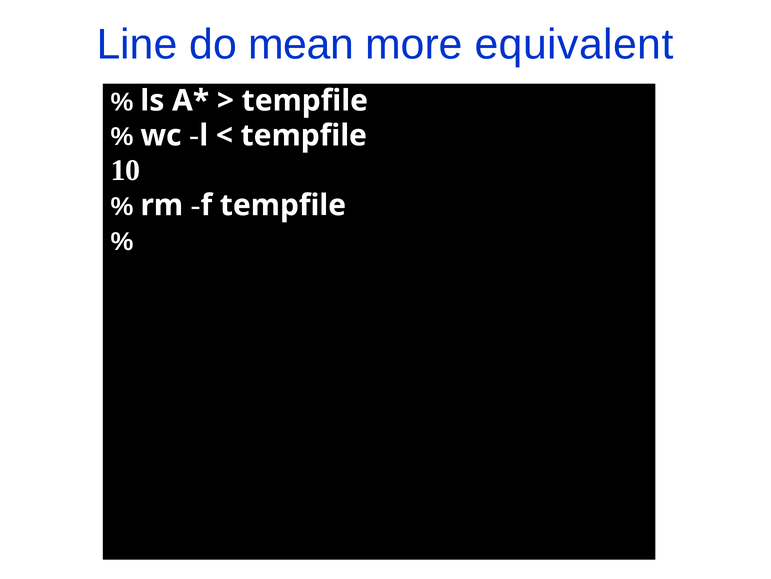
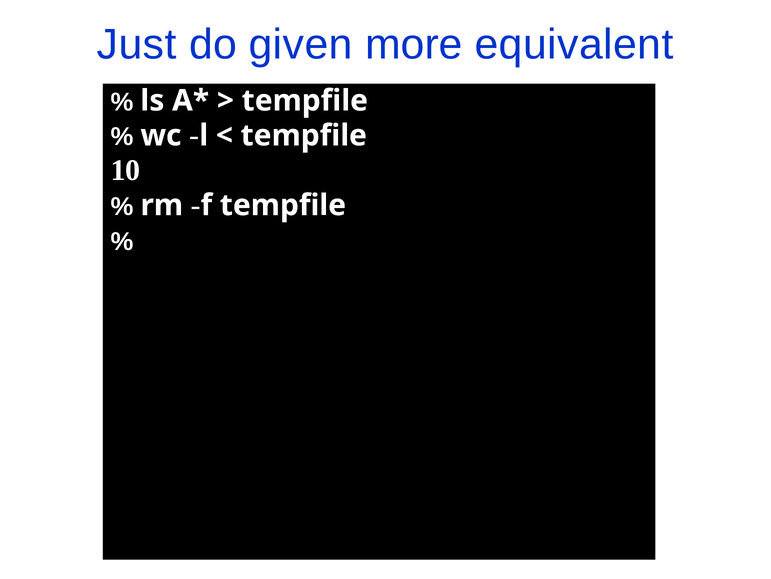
Line: Line -> Just (137, 45)
mean: mean -> given (301, 45)
